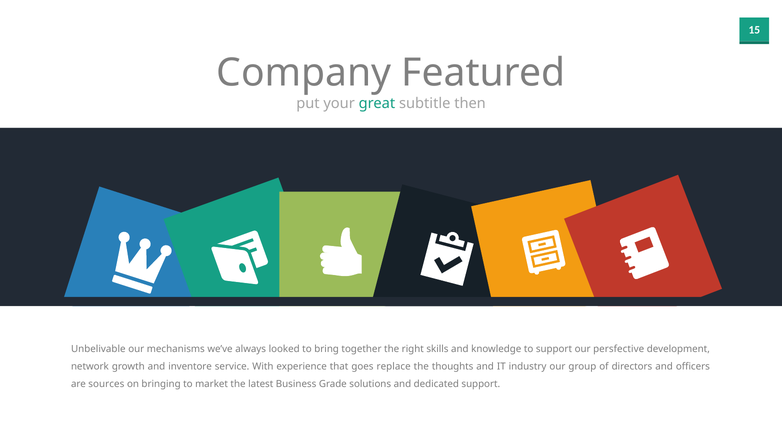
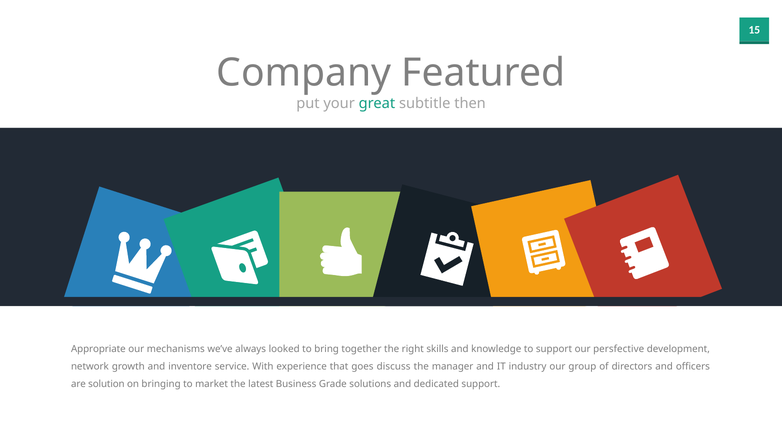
Unbelivable: Unbelivable -> Appropriate (98, 349)
replace: replace -> discuss (394, 366)
thoughts: thoughts -> manager (453, 366)
sources: sources -> solution (106, 384)
